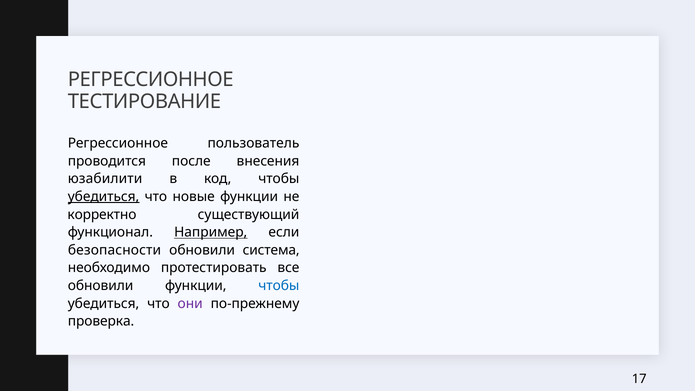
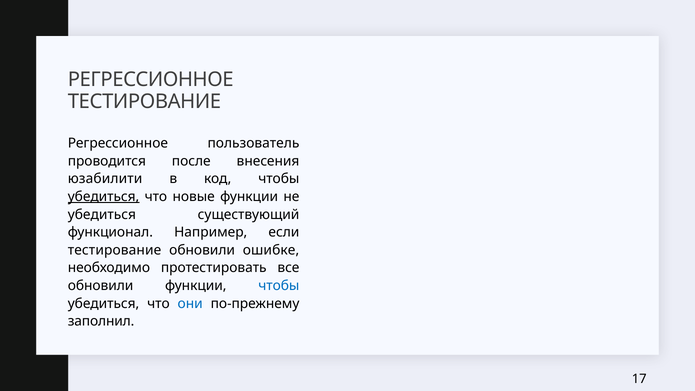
корректно: корректно -> убедиться (102, 214)
Например underline: present -> none (211, 232)
безопасности: безопасности -> тестирование (115, 250)
система: система -> ошибке (271, 250)
они colour: purple -> blue (190, 304)
проверка: проверка -> заполнил (101, 321)
